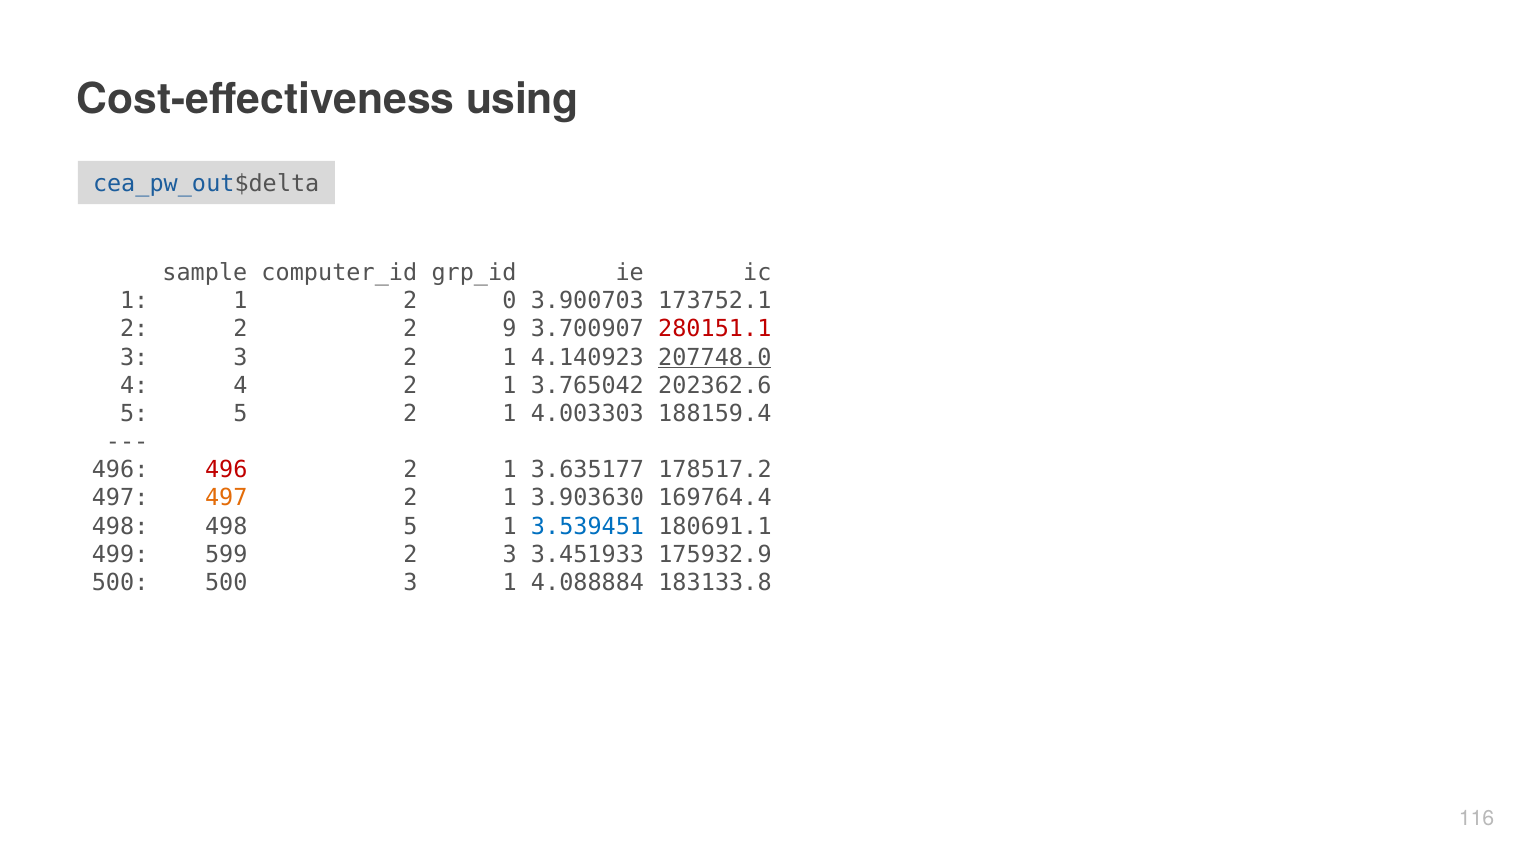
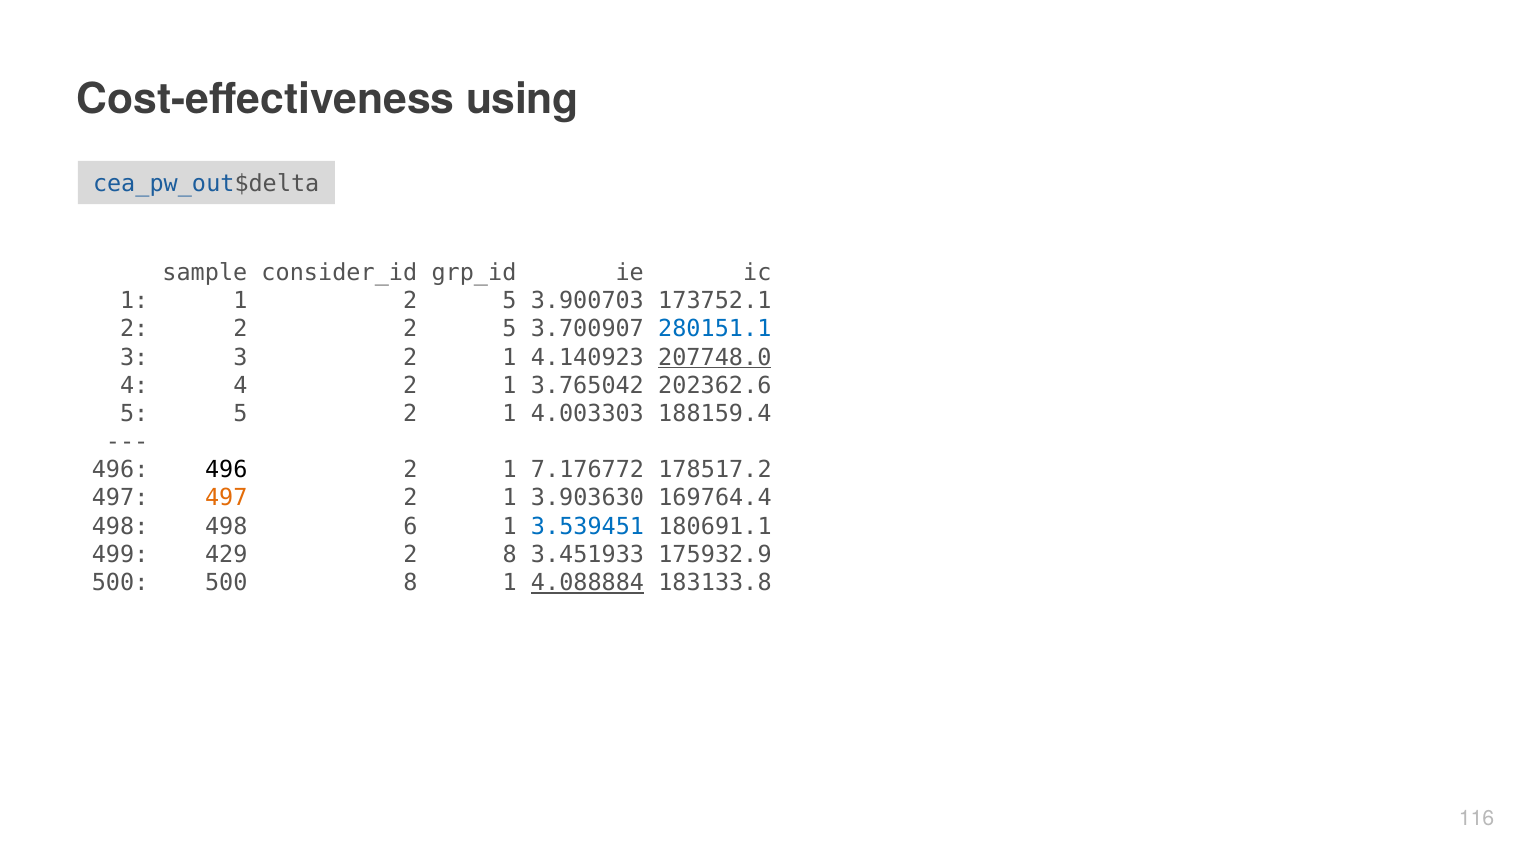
computer_id: computer_id -> consider_id (339, 273)
1 2 0: 0 -> 5 (509, 301)
2 2 9: 9 -> 5 (509, 329)
280151.1 colour: red -> blue (715, 329)
496 colour: red -> black (226, 470)
3.635177: 3.635177 -> 7.176772 (588, 470)
498 5: 5 -> 6 (410, 526)
599: 599 -> 429 (226, 555)
2 3: 3 -> 8 (510, 555)
500 3: 3 -> 8 (410, 583)
4.088884 underline: none -> present (588, 583)
